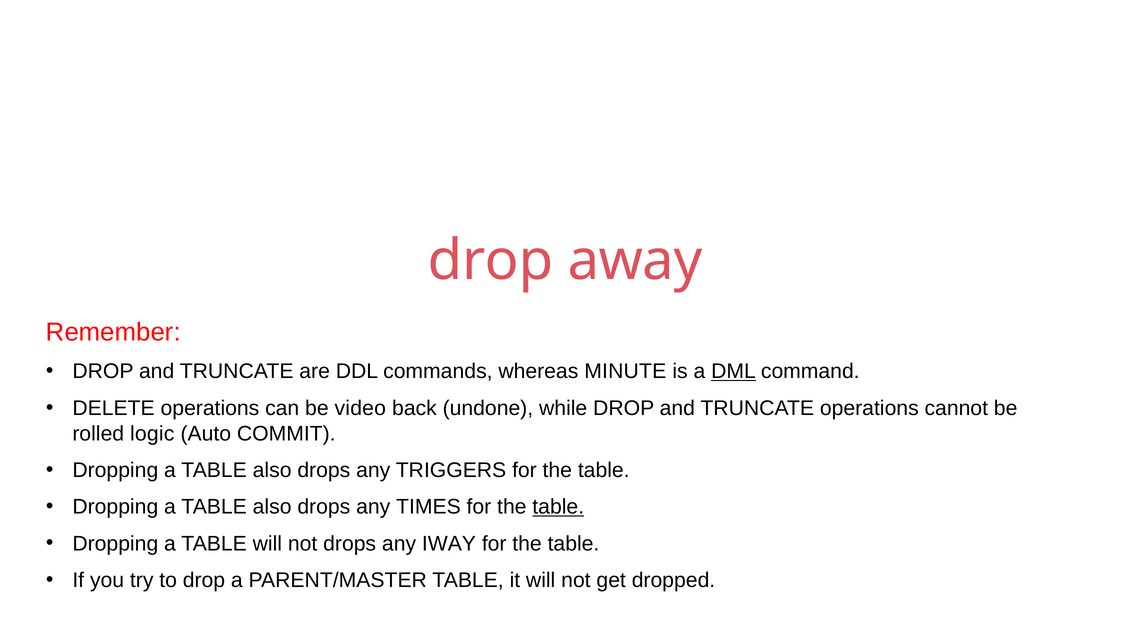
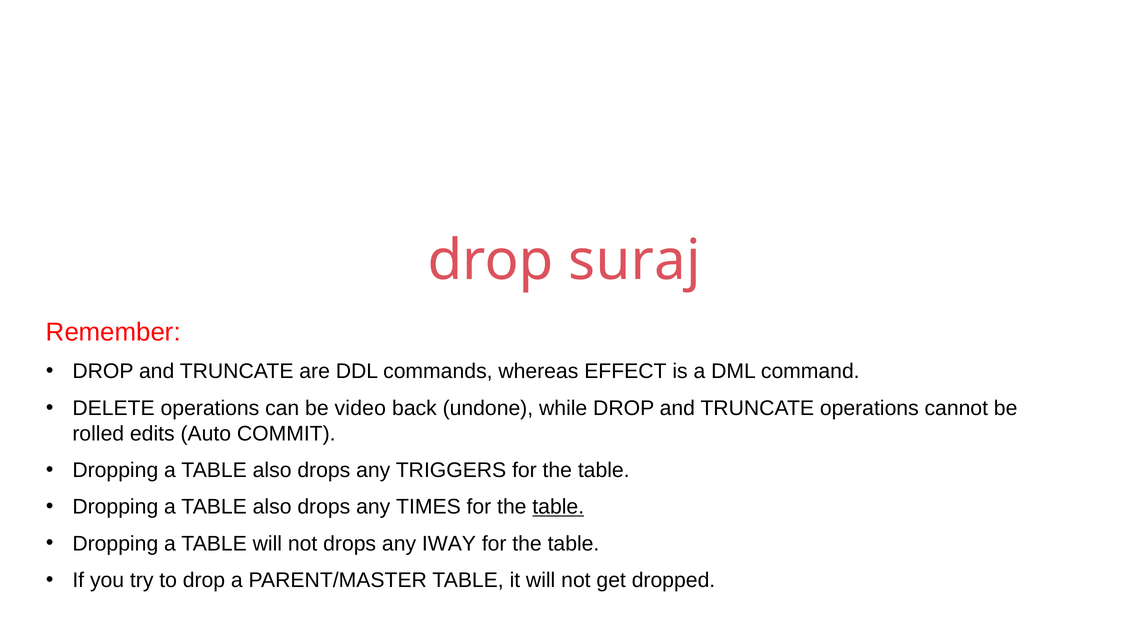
away: away -> suraj (635, 261)
MINUTE: MINUTE -> EFFECT (625, 372)
DML underline: present -> none (733, 372)
logic: logic -> edits (152, 434)
